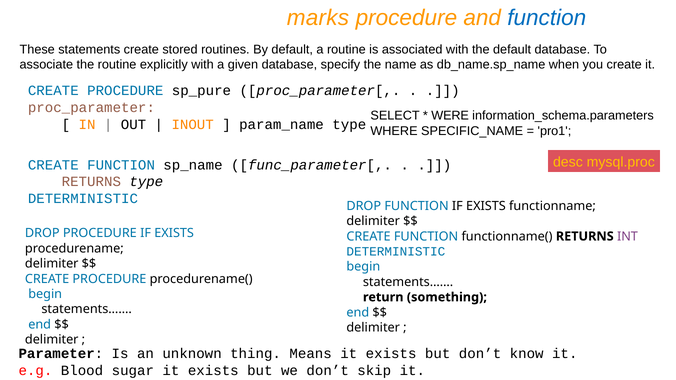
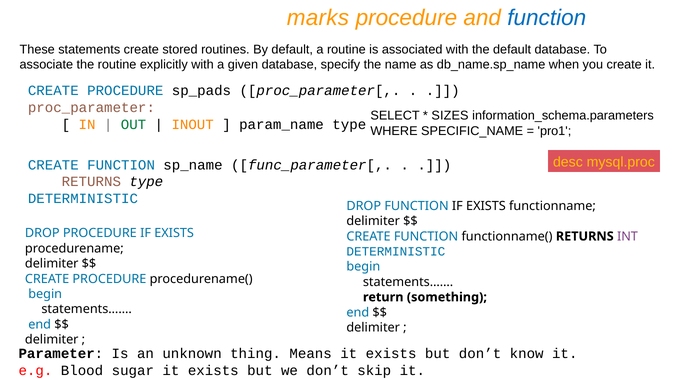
sp_pure: sp_pure -> sp_pads (201, 91)
WERE: WERE -> SIZES (450, 116)
OUT colour: black -> green (134, 124)
